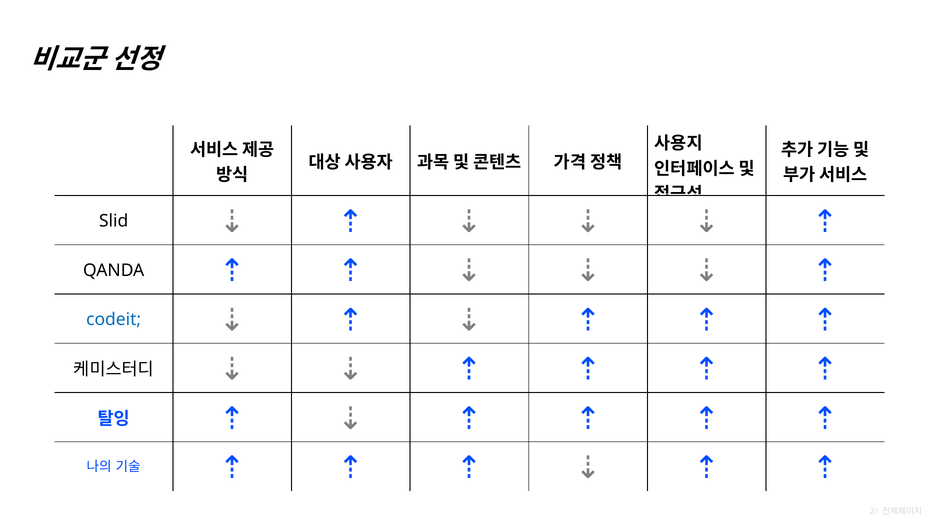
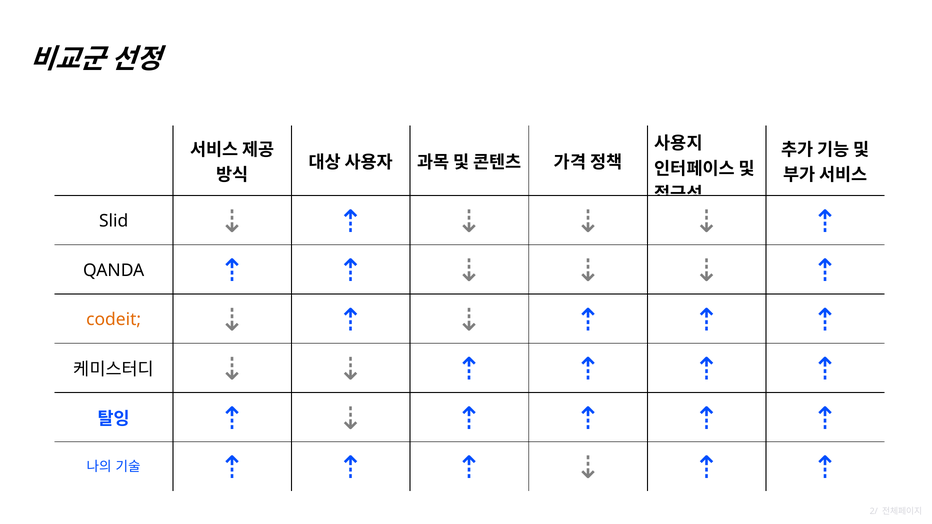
codeit colour: blue -> orange (114, 320)
